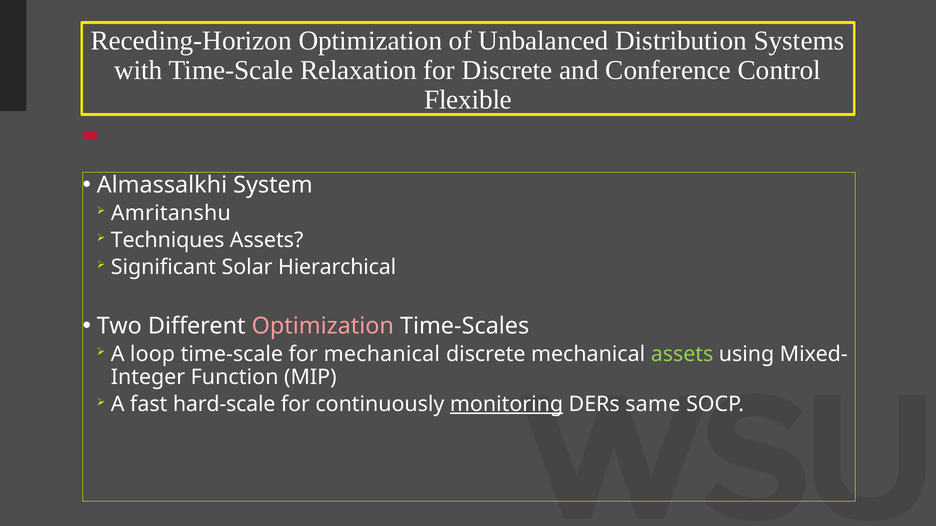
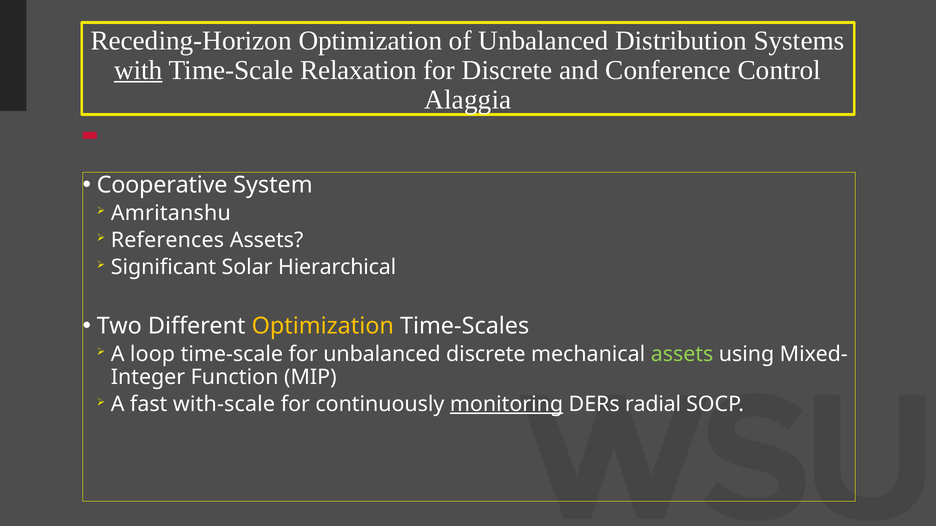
with underline: none -> present (138, 70)
Flexible: Flexible -> Alaggia (468, 100)
Almassalkhi: Almassalkhi -> Cooperative (162, 185)
Techniques: Techniques -> References (167, 240)
Optimization colour: pink -> yellow (323, 326)
for mechanical: mechanical -> unbalanced (382, 354)
hard-scale: hard-scale -> with-scale (224, 405)
same: same -> radial (653, 405)
